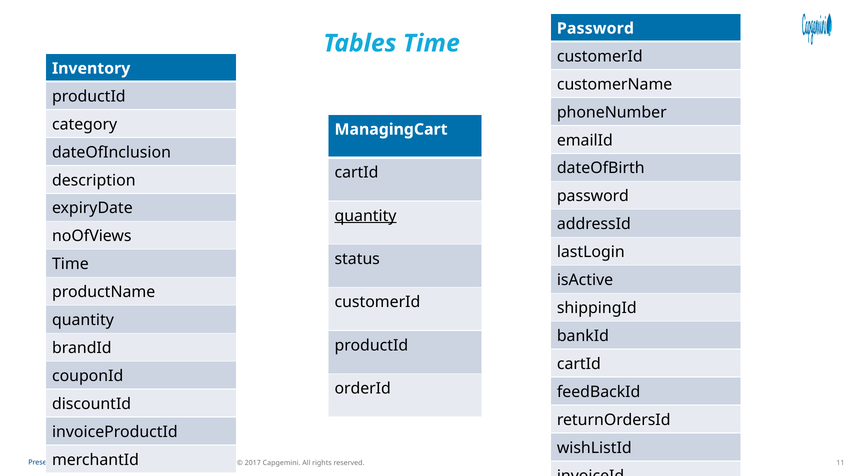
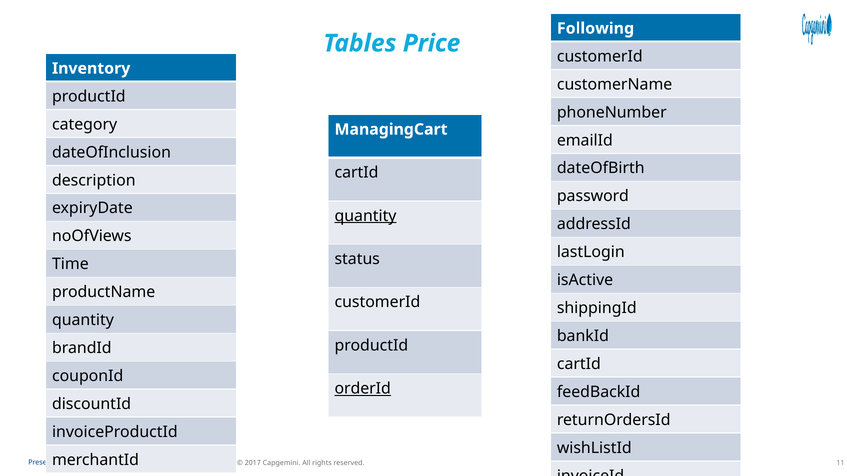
Password: Password -> Following (595, 28)
Tables Time: Time -> Price (432, 43)
orderId underline: none -> present (363, 389)
